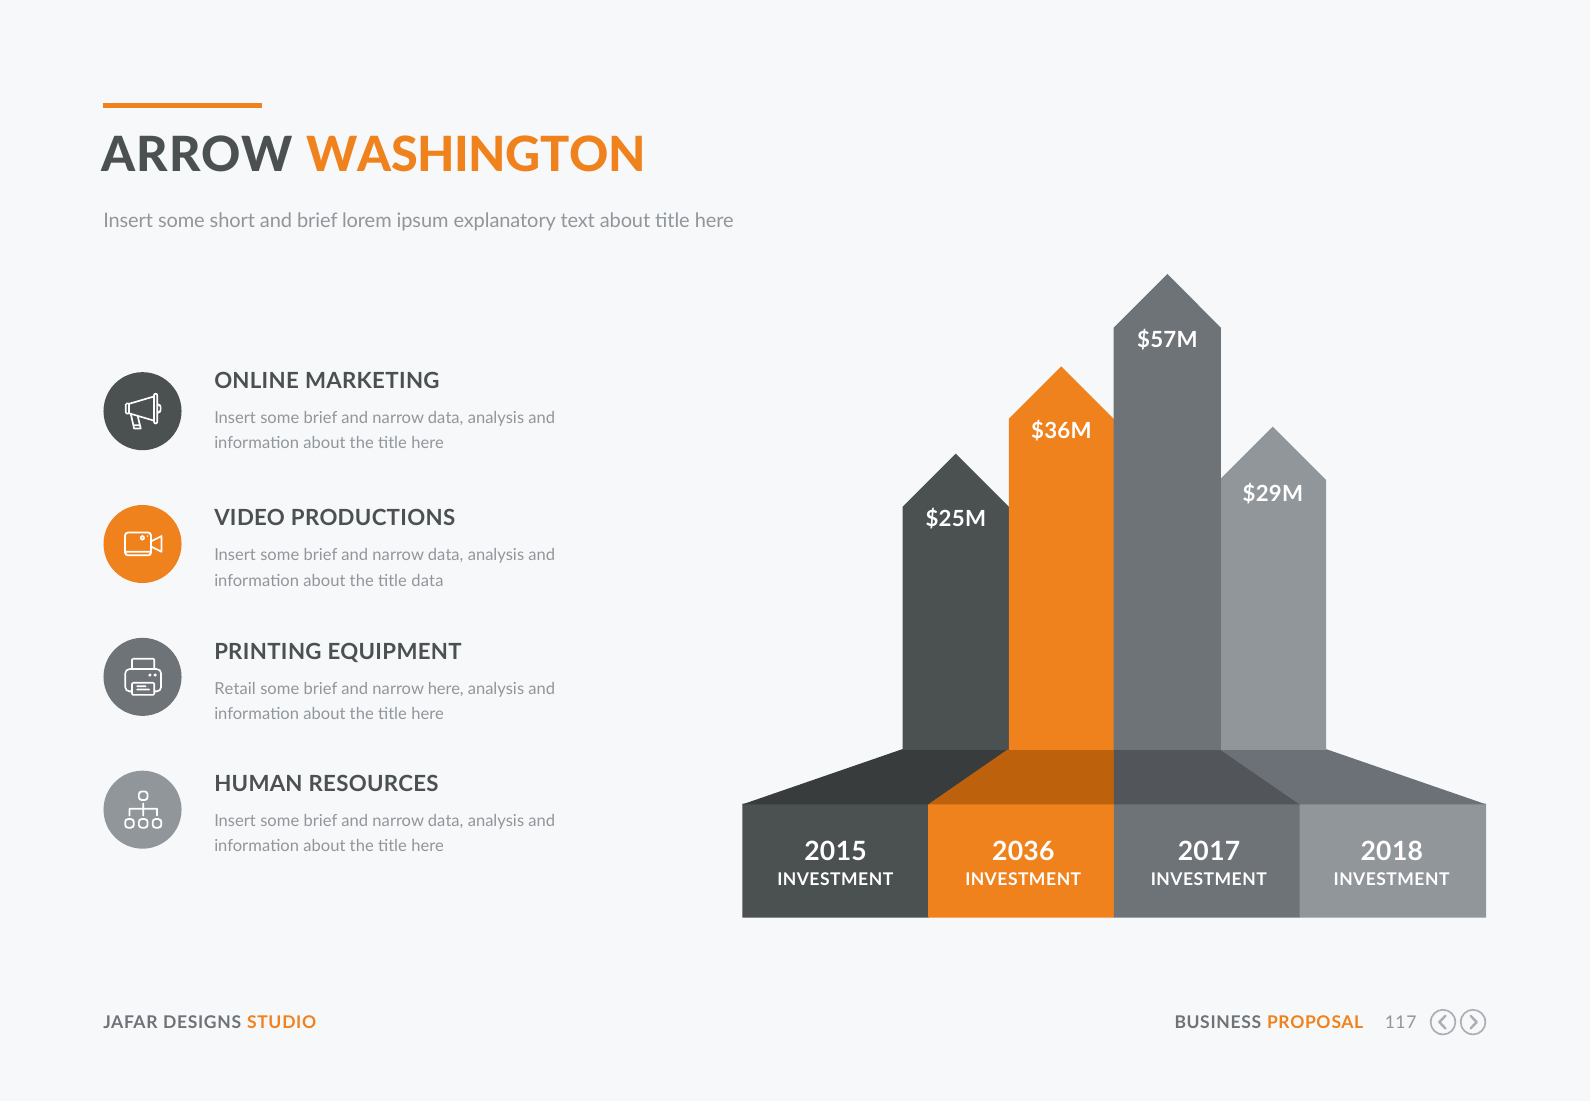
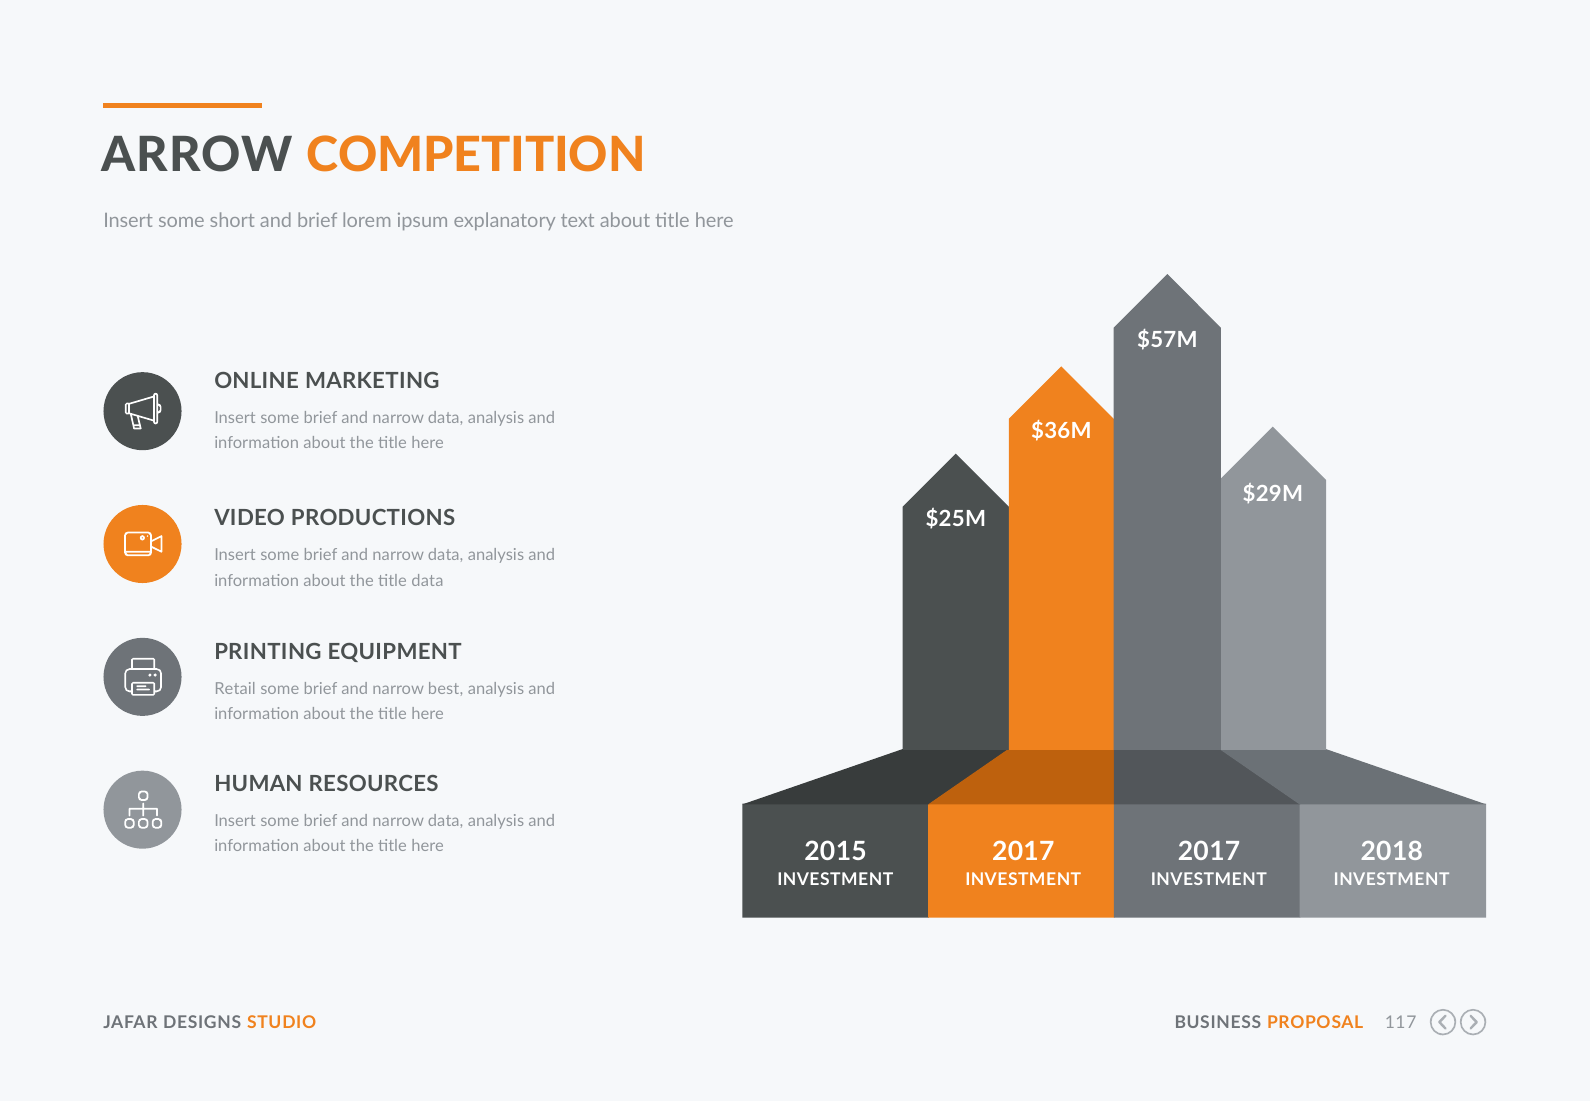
WASHINGTON: WASHINGTON -> COMPETITION (476, 156)
narrow here: here -> best (446, 688)
2036: 2036 -> 2017 (1023, 852)
